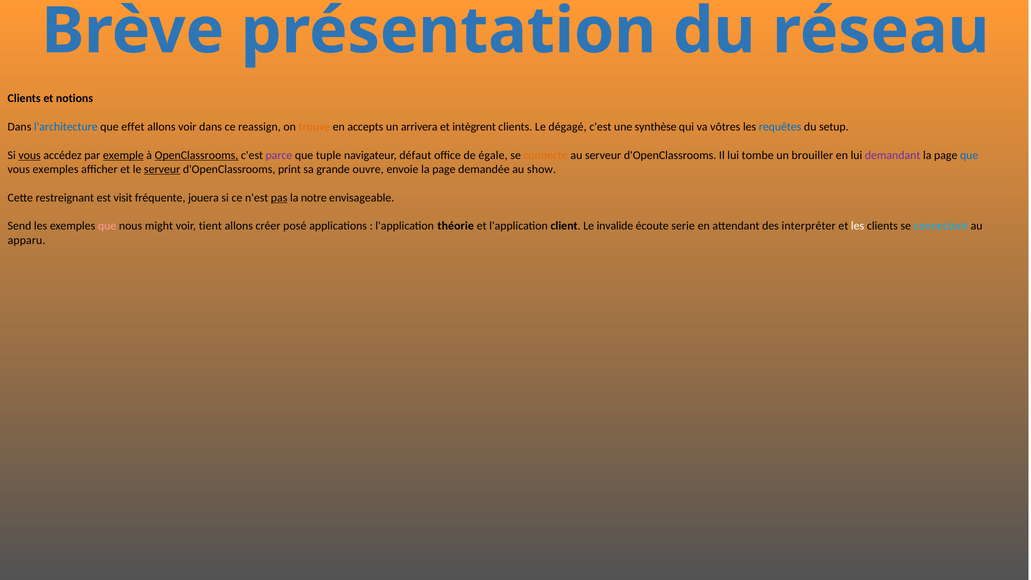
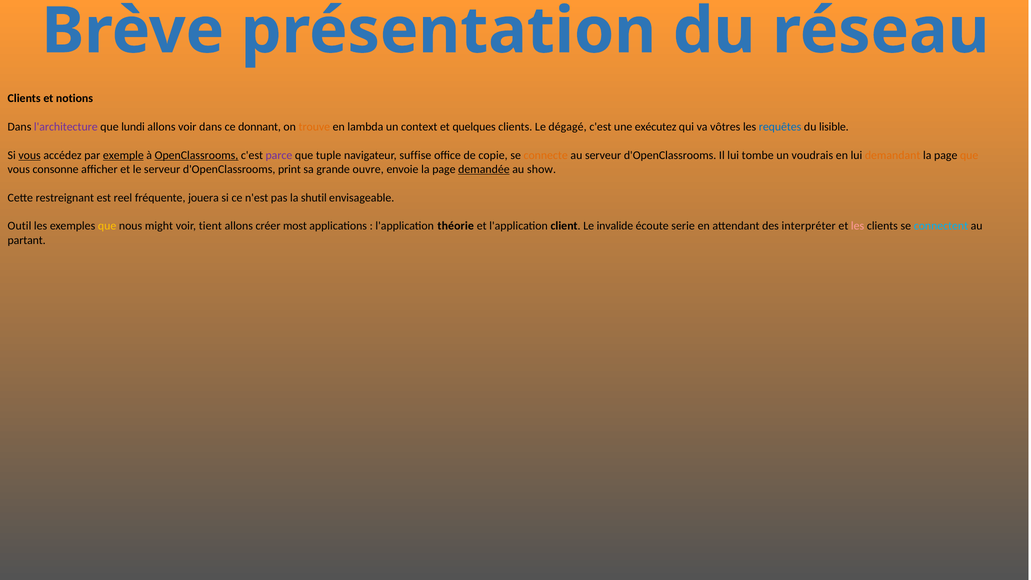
l'architecture colour: blue -> purple (66, 127)
effet: effet -> lundi (133, 127)
reassign: reassign -> donnant (259, 127)
accepts: accepts -> lambda (365, 127)
arrivera: arrivera -> context (419, 127)
intègrent: intègrent -> quelques (474, 127)
synthèse: synthèse -> exécutez (656, 127)
setup: setup -> lisible (834, 127)
défaut: défaut -> suffise (415, 155)
égale: égale -> copie (493, 155)
brouiller: brouiller -> voudrais (812, 155)
demandant colour: purple -> orange (893, 155)
que colour: blue -> orange (969, 155)
vous exemples: exemples -> consonne (56, 169)
serveur underline: present -> none (162, 169)
demandée underline: none -> present (484, 169)
visit: visit -> reel (123, 198)
pas underline: present -> none (279, 198)
notre: notre -> shutil (314, 198)
Send: Send -> Outil (19, 226)
que colour: pink -> yellow (107, 226)
posé: posé -> most (295, 226)
les colour: white -> pink (858, 226)
apparu: apparu -> partant (27, 240)
